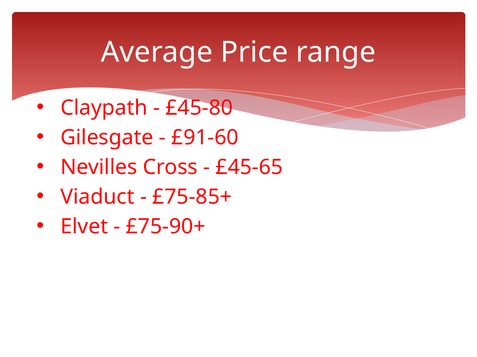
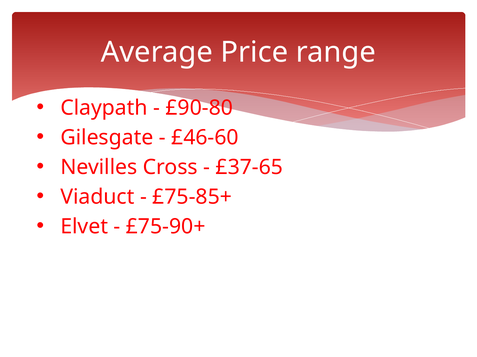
£45-80: £45-80 -> £90-80 (199, 108)
£91-60: £91-60 -> £46-60 (205, 138)
£45-65: £45-65 -> £37-65 (249, 167)
